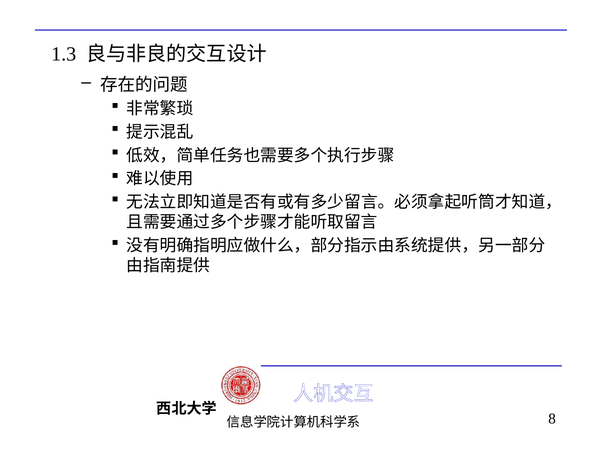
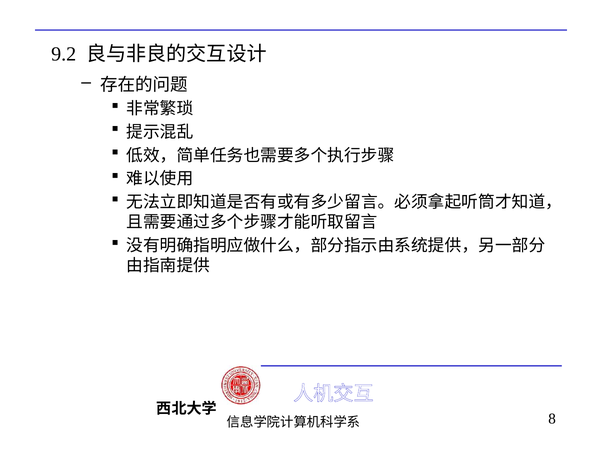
1.3: 1.3 -> 9.2 (64, 54)
